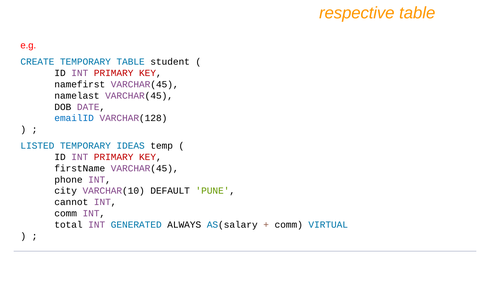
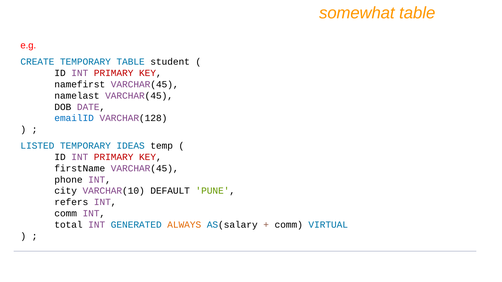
respective: respective -> somewhat (357, 13)
cannot: cannot -> refers (71, 202)
ALWAYS colour: black -> orange (184, 225)
